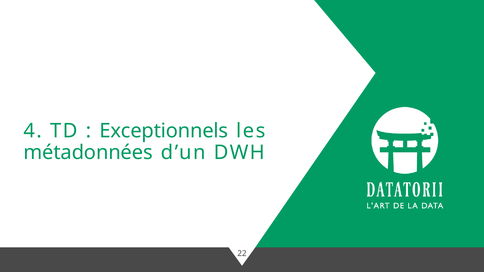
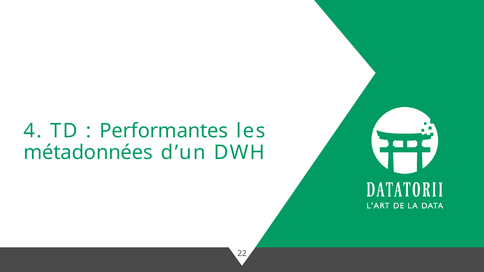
Exceptionnels: Exceptionnels -> Performantes (164, 131)
